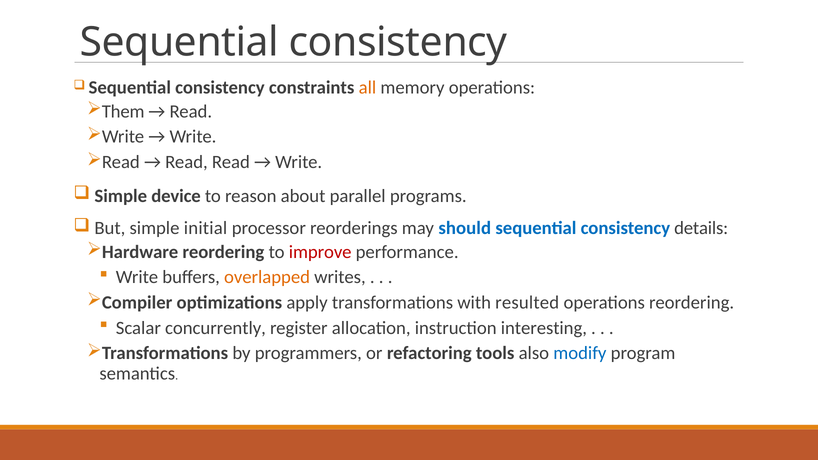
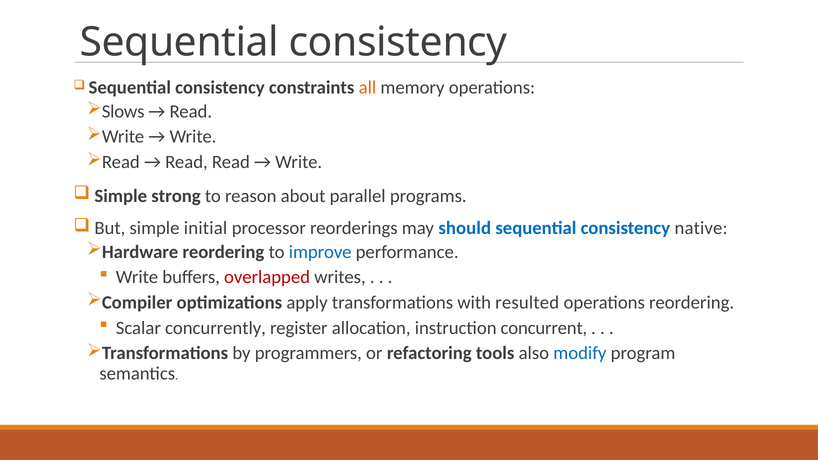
Them: Them -> Slows (123, 111)
device: device -> strong (176, 196)
details: details -> native (701, 228)
improve colour: red -> blue (320, 252)
overlapped colour: orange -> red (267, 277)
interesting: interesting -> concurrent (544, 328)
